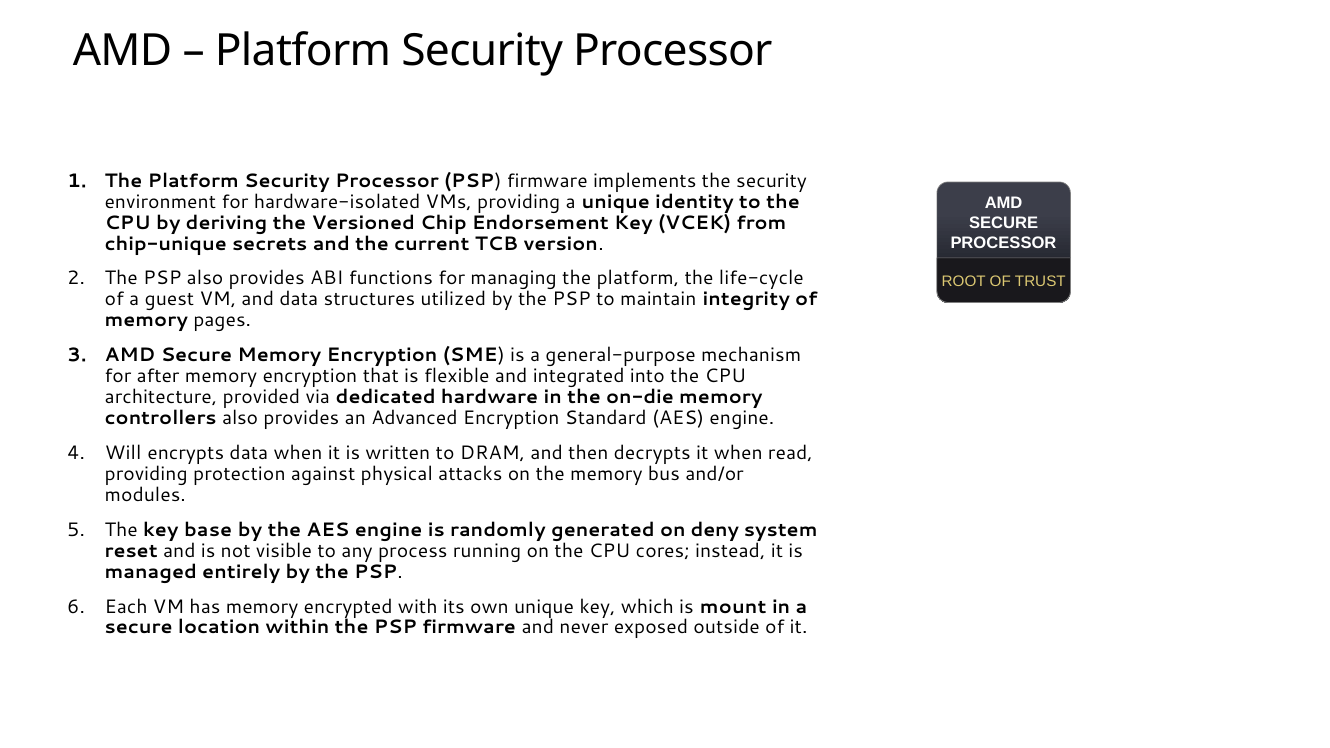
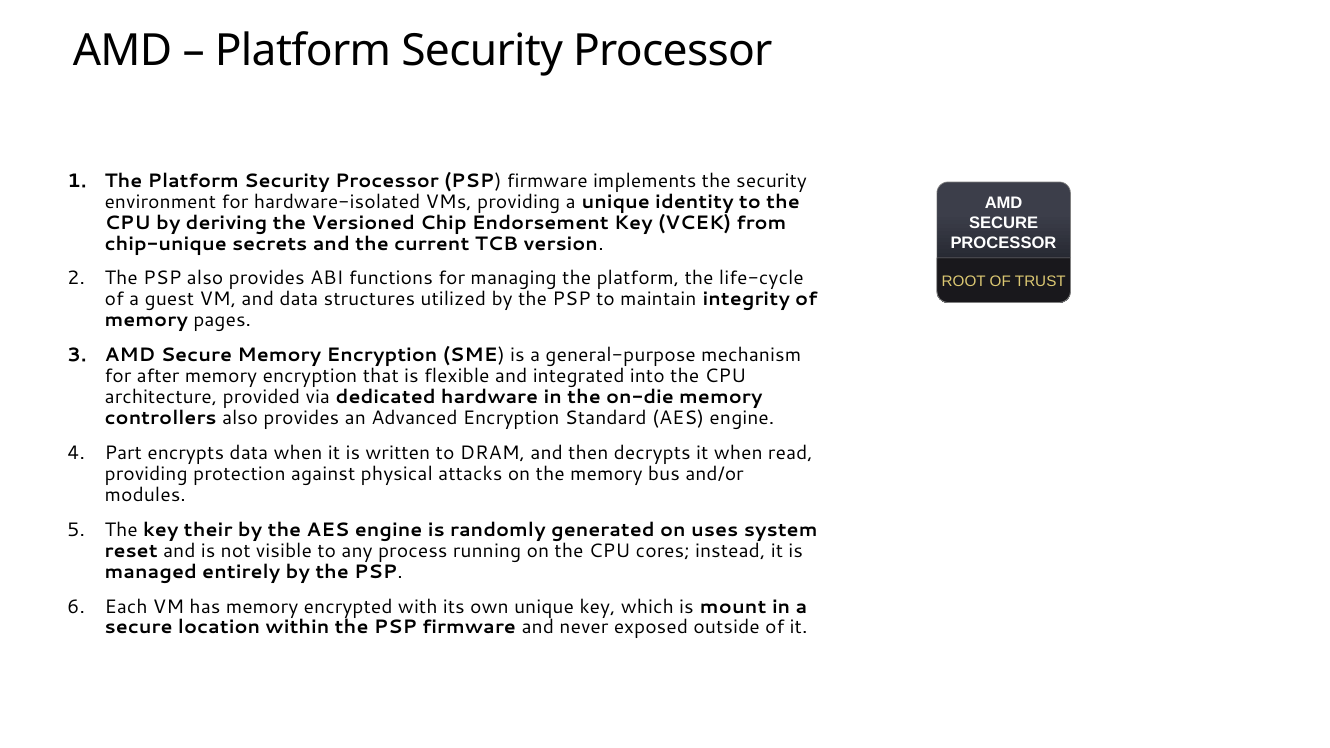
Will: Will -> Part (123, 453)
base: base -> their (208, 530)
deny: deny -> uses (715, 530)
